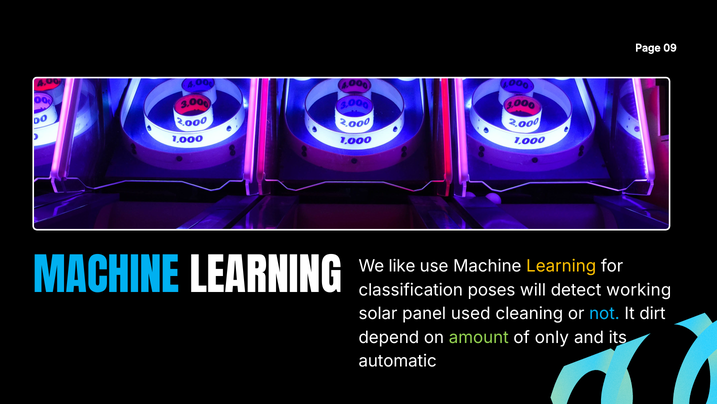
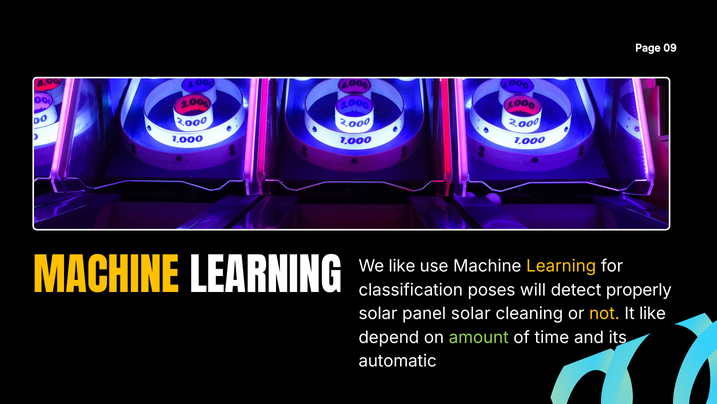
MACHINE colour: light blue -> yellow (106, 277)
working: working -> properly (639, 290)
panel used: used -> solar (471, 313)
not colour: light blue -> yellow (604, 313)
It dirt: dirt -> like (653, 313)
only: only -> time (552, 337)
